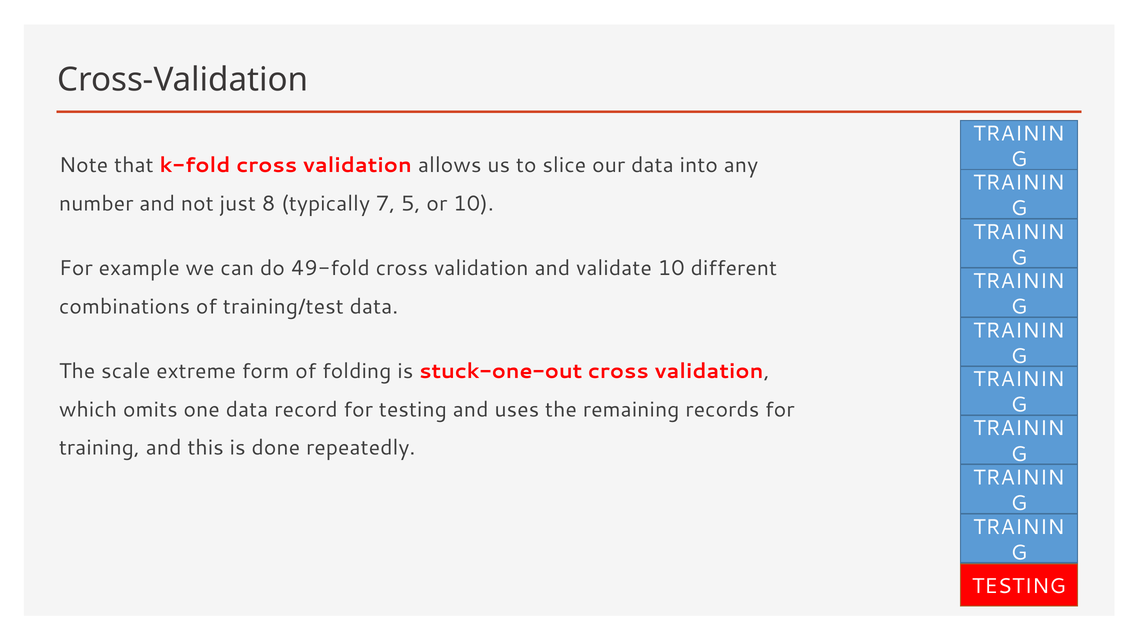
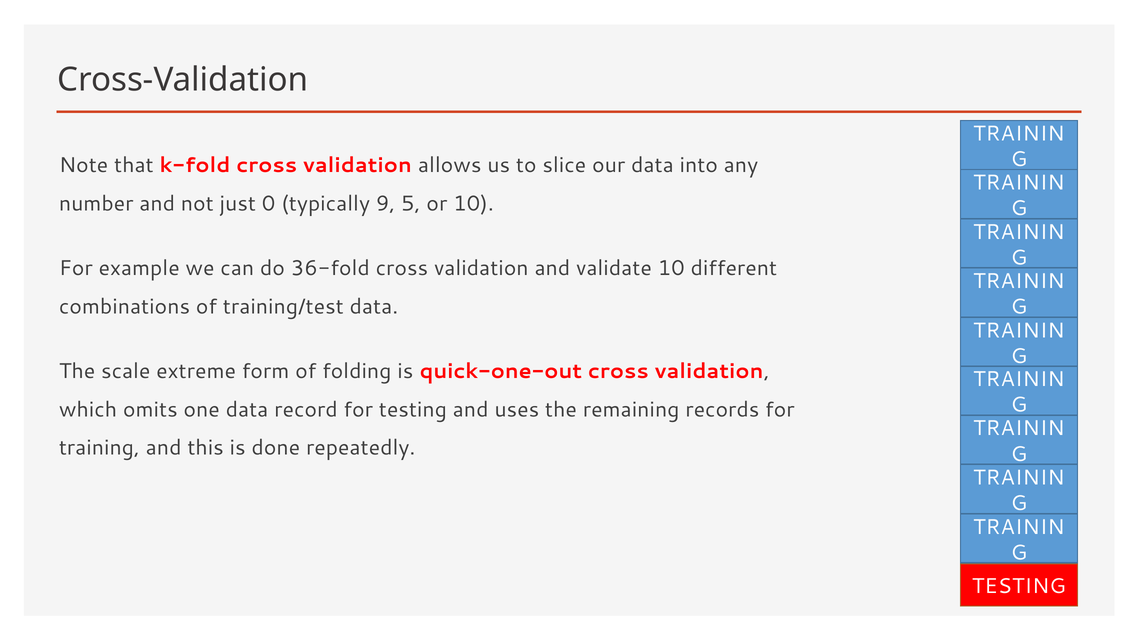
8: 8 -> 0 (269, 204)
7: 7 -> 9 (386, 204)
49-fold: 49-fold -> 36-fold (330, 268)
stuck-one-out: stuck-one-out -> quick-one-out (501, 371)
